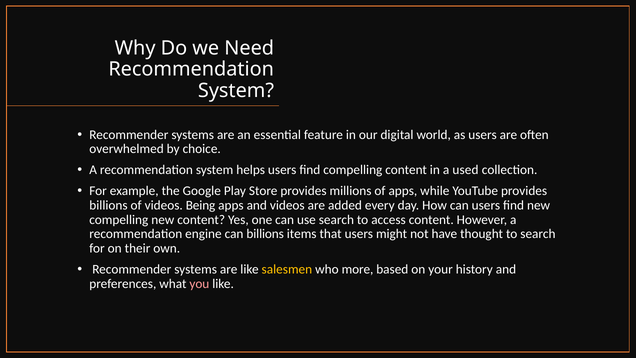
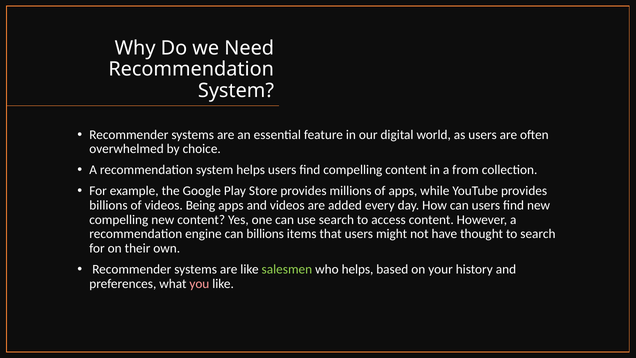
used: used -> from (466, 170)
salesmen colour: yellow -> light green (287, 269)
who more: more -> helps (357, 269)
